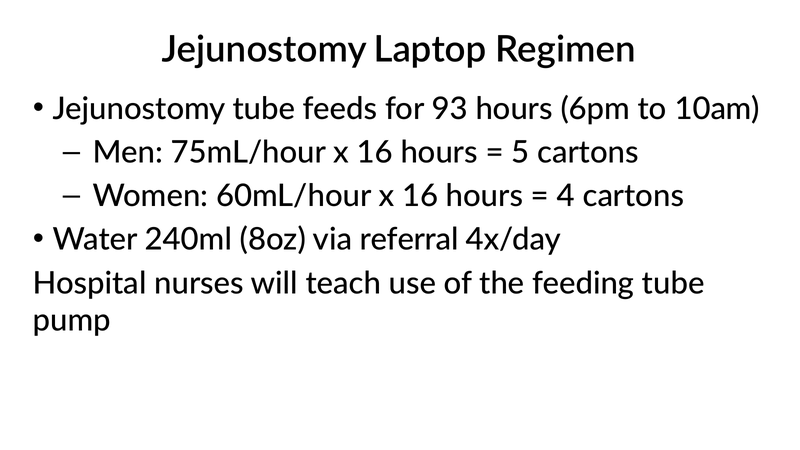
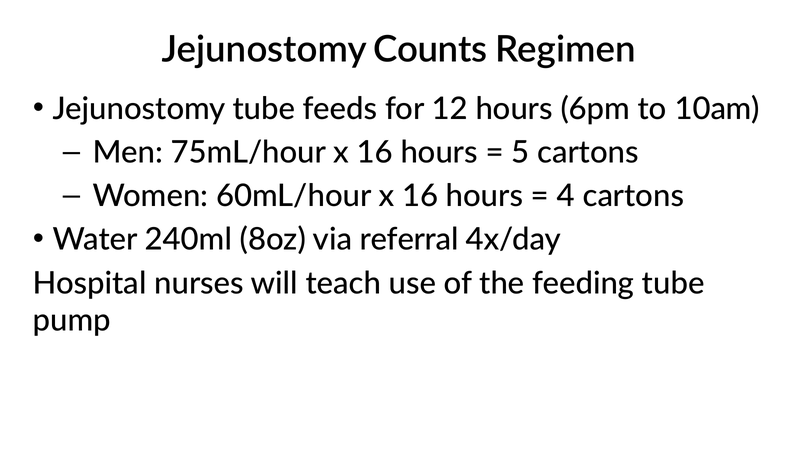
Laptop: Laptop -> Counts (430, 50)
93: 93 -> 12 (450, 109)
